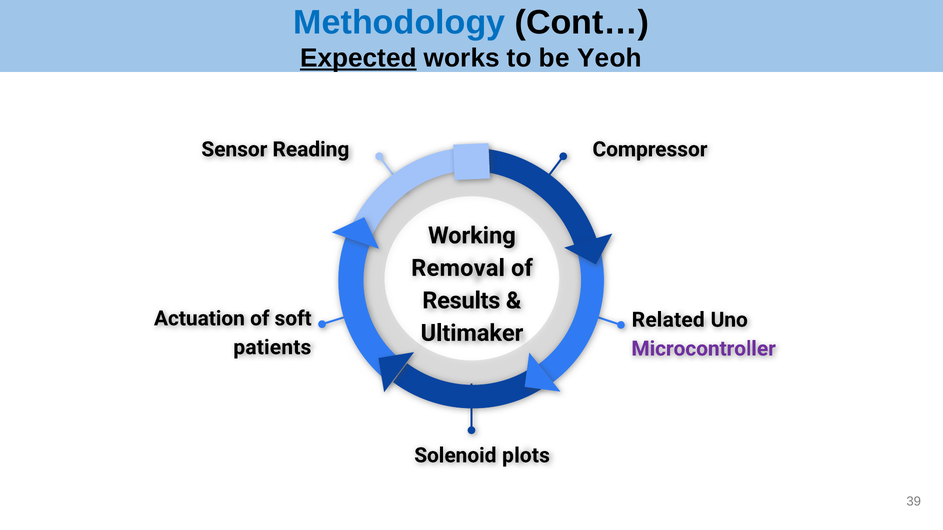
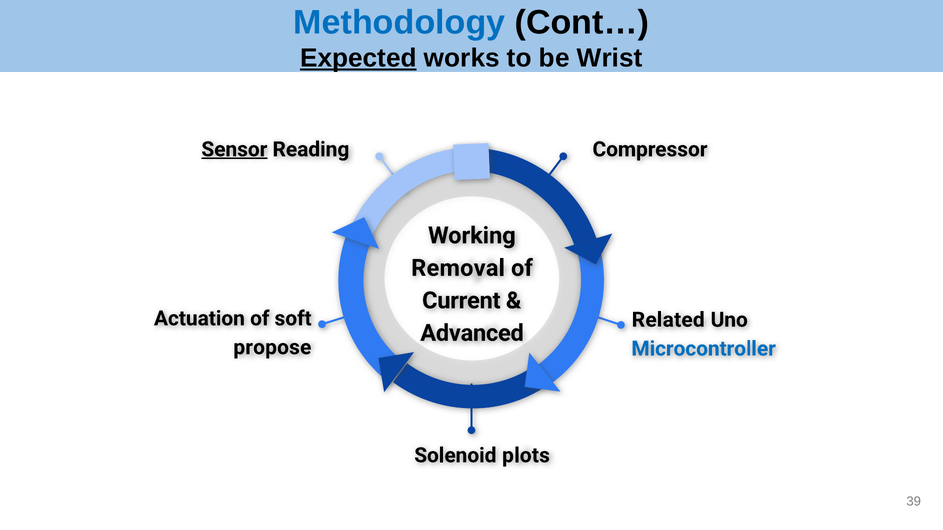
Yeoh: Yeoh -> Wrist (610, 58)
Sensor underline: none -> present (234, 150)
Results: Results -> Current (461, 301)
Ultimaker: Ultimaker -> Advanced (472, 333)
patients: patients -> propose (272, 348)
Microcontroller colour: purple -> blue (704, 349)
